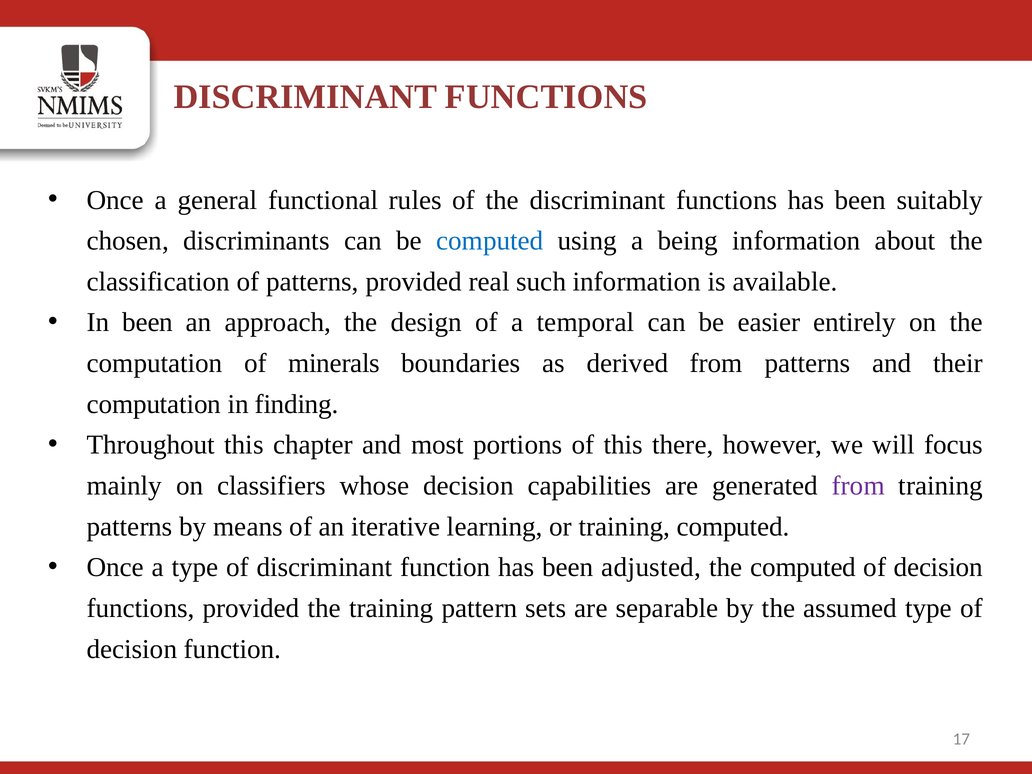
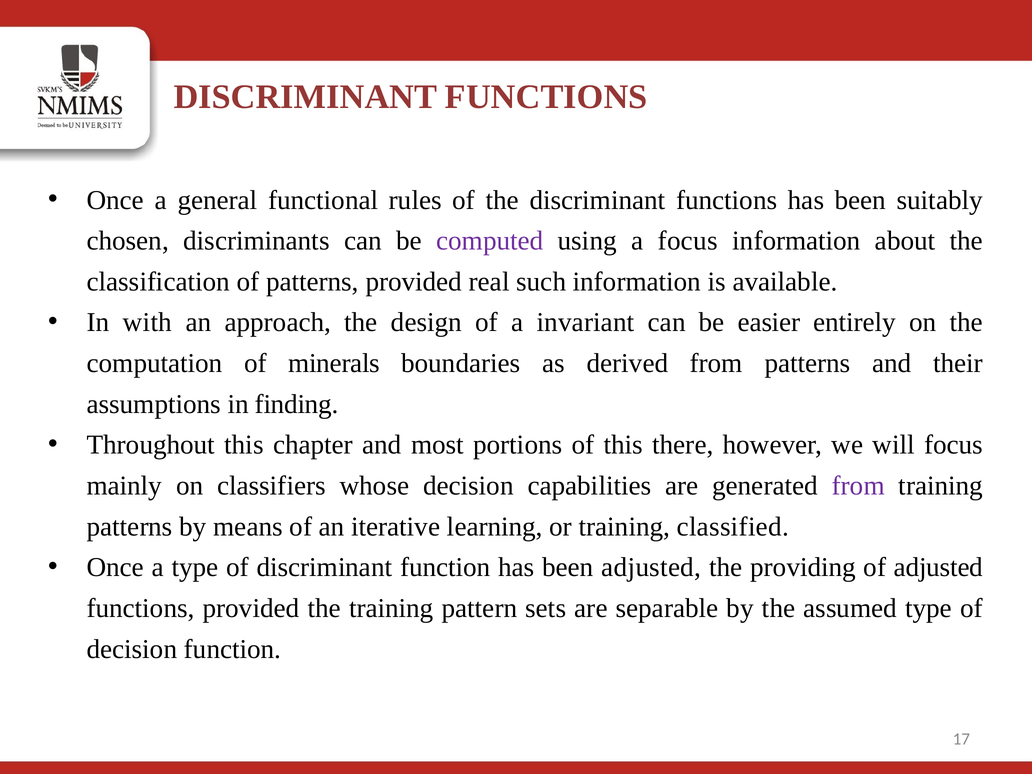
computed colour: blue -> purple (490, 241)
a being: being -> focus (688, 241)
In been: been -> with (147, 323)
temporal: temporal -> invariant (586, 323)
computation: computation -> assumptions (154, 404)
training computed: computed -> classified (733, 527)
the computed: computed -> providing (803, 568)
decision: decision -> adjusted (938, 568)
